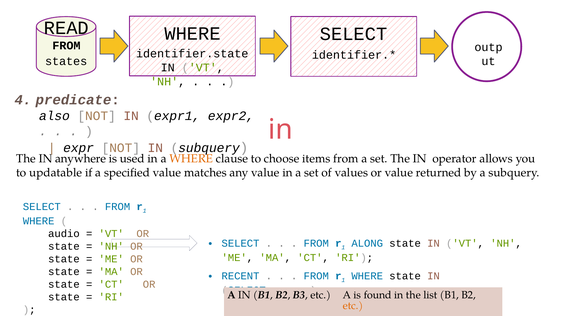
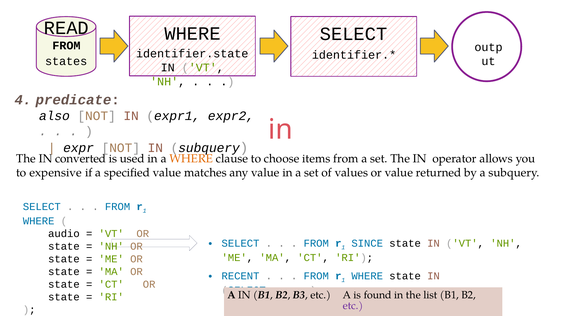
anywhere: anywhere -> converted (81, 158)
updatable: updatable -> expensive (56, 172)
ALONG: ALONG -> SINCE (367, 243)
etc colour: orange -> purple (353, 305)
